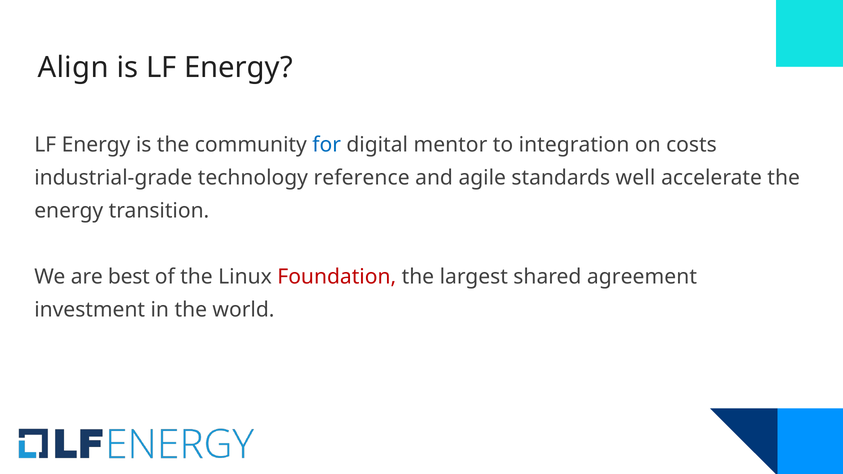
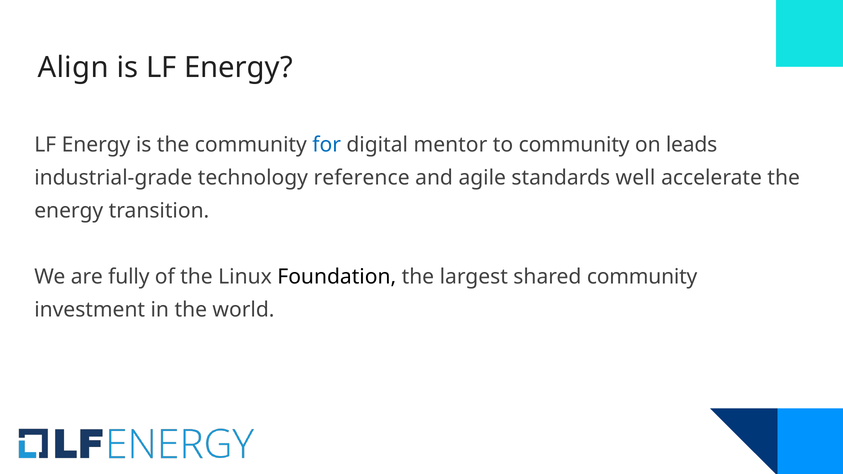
to integration: integration -> community (574, 145)
costs: costs -> leads (692, 145)
best: best -> fully (129, 277)
Foundation colour: red -> black (337, 277)
shared agreement: agreement -> community (642, 277)
